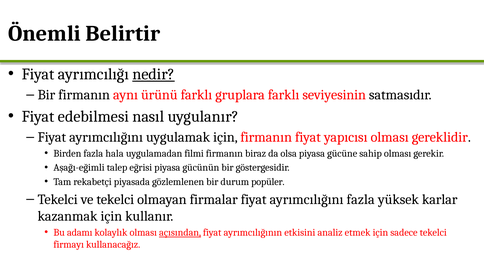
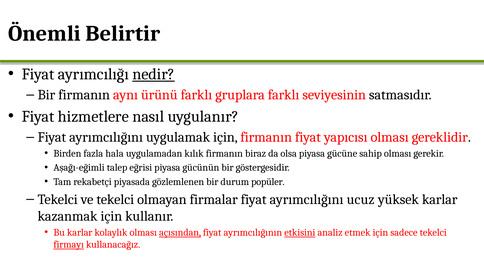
edebilmesi: edebilmesi -> hizmetlere (93, 117)
filmi: filmi -> kılık (194, 154)
ayrımcılığını fazla: fazla -> ucuz (361, 200)
Bu adamı: adamı -> karlar (80, 233)
etkisini underline: none -> present (300, 233)
firmayı underline: none -> present (69, 245)
